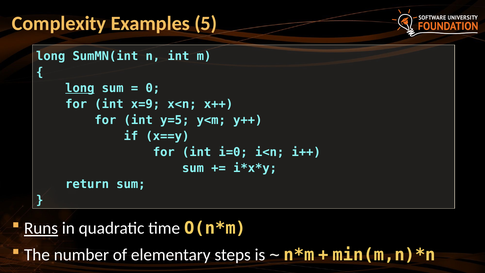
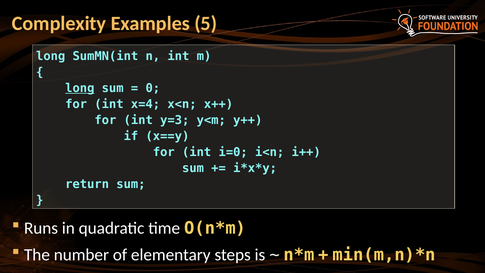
x=9: x=9 -> x=4 (145, 104)
y=5: y=5 -> y=3 (175, 120)
Runs underline: present -> none (41, 228)
